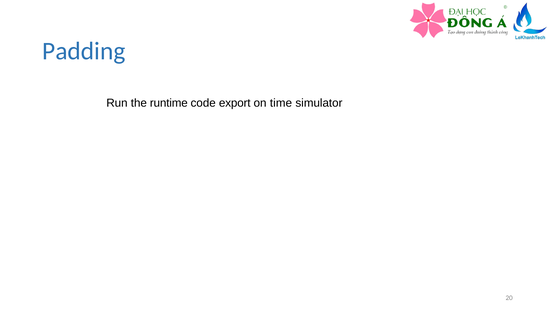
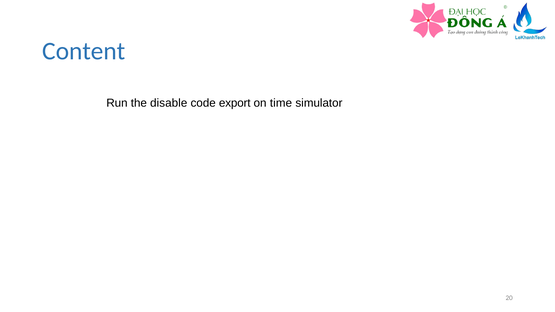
Padding: Padding -> Content (84, 51)
runtime: runtime -> disable (169, 103)
